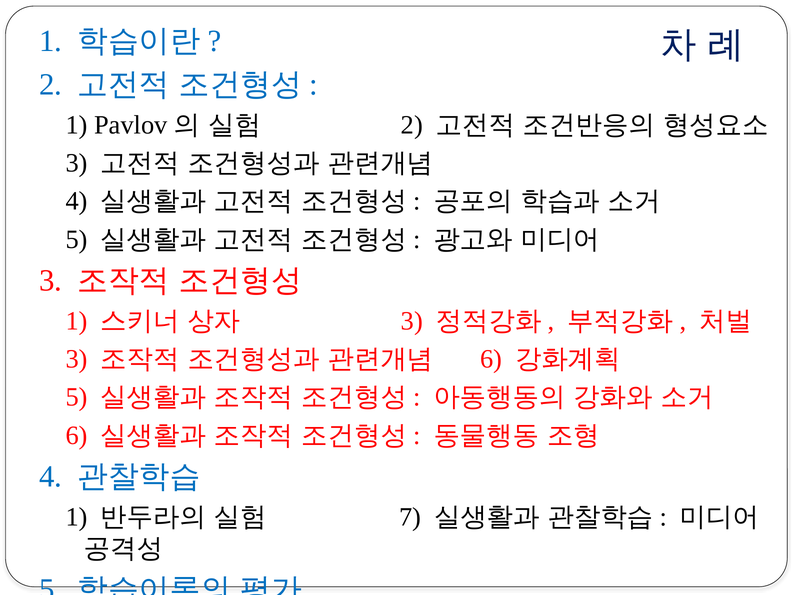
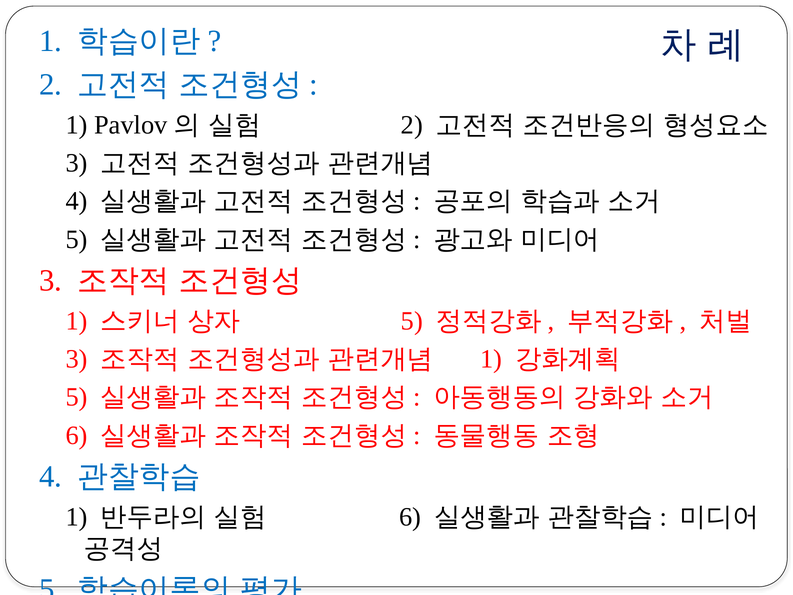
3: 3 -> 5 (412, 321)
6: 6 -> 1 (491, 359)
7: 7 -> 6 (410, 517)
